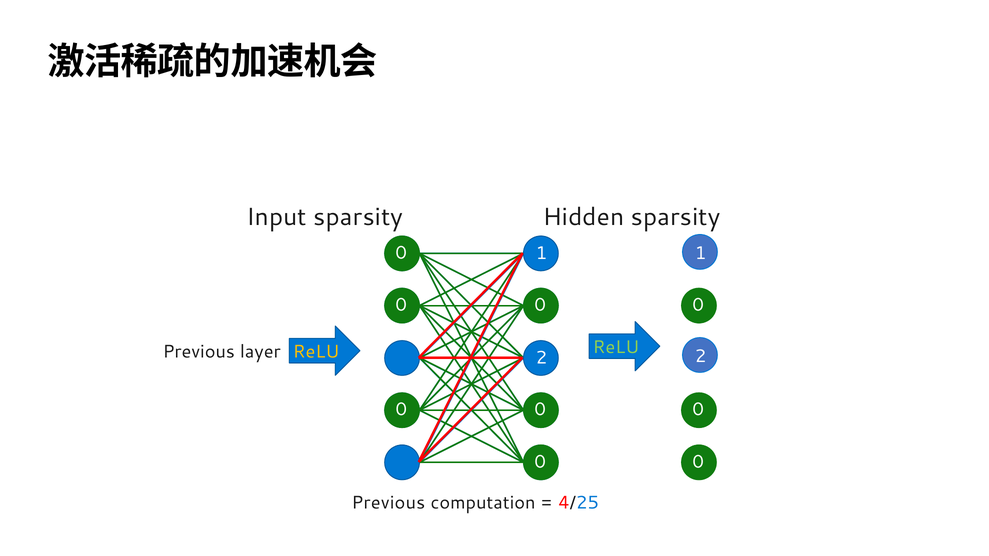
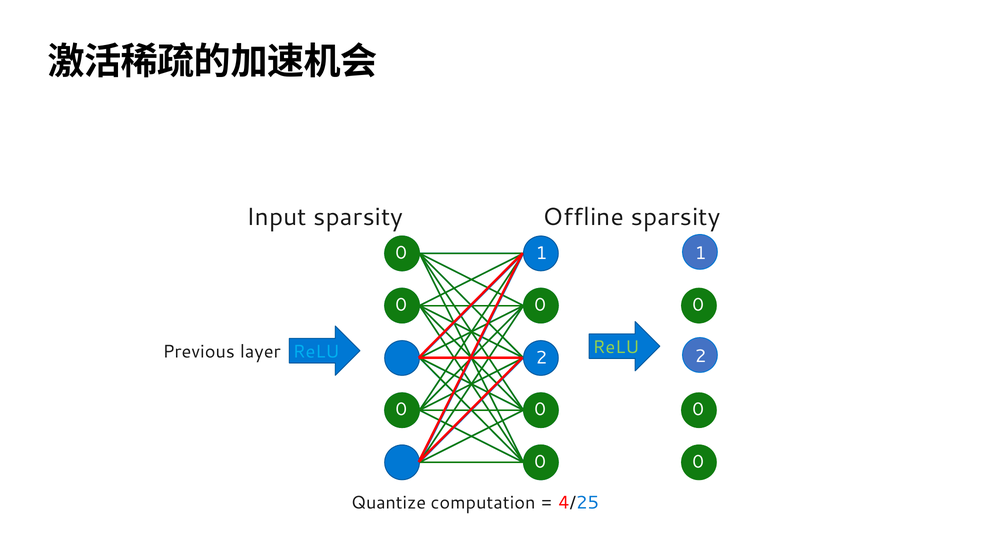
Hidden: Hidden -> Offline (583, 217)
ReLU colour: yellow -> light blue (316, 352)
Previous: Previous -> Quantize (389, 503)
